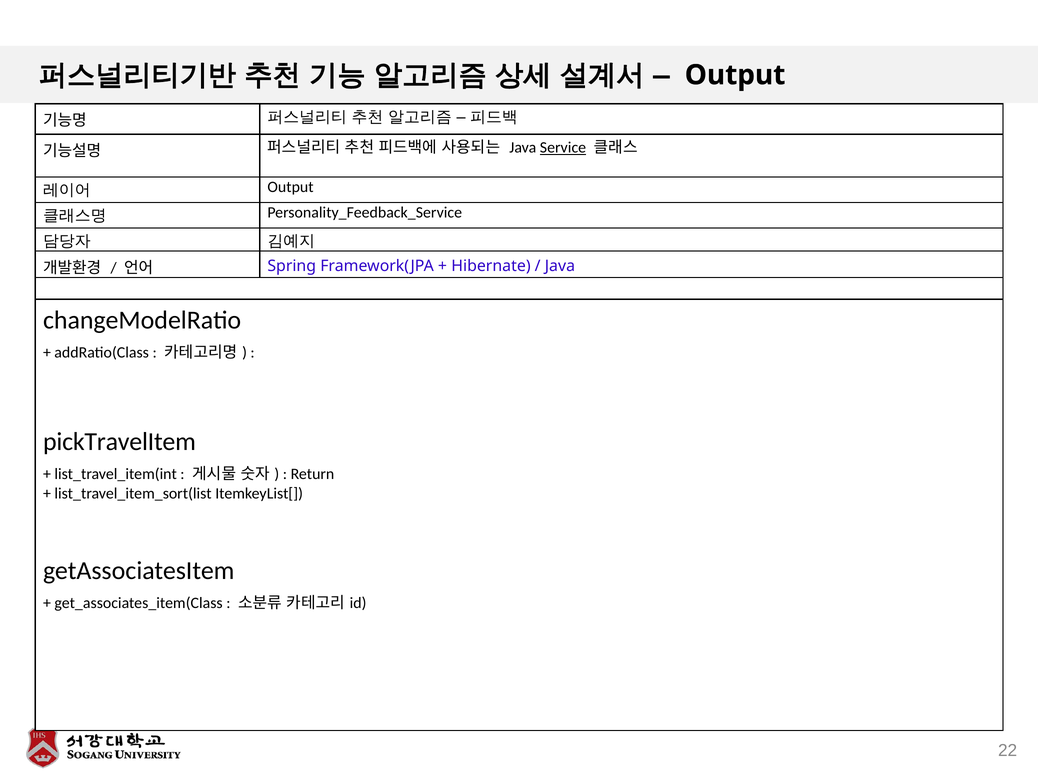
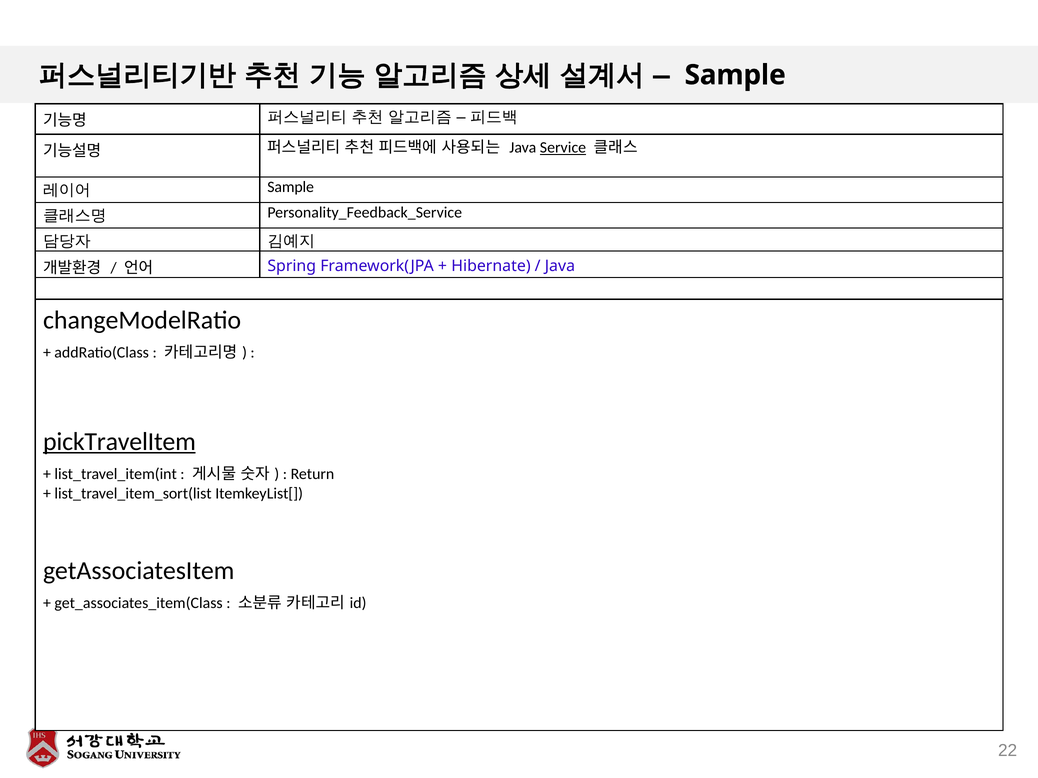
Output: Output -> Sample (735, 75)
Output: Output -> Sample (291, 187)
pickTravelItem underline: none -> present (119, 442)
